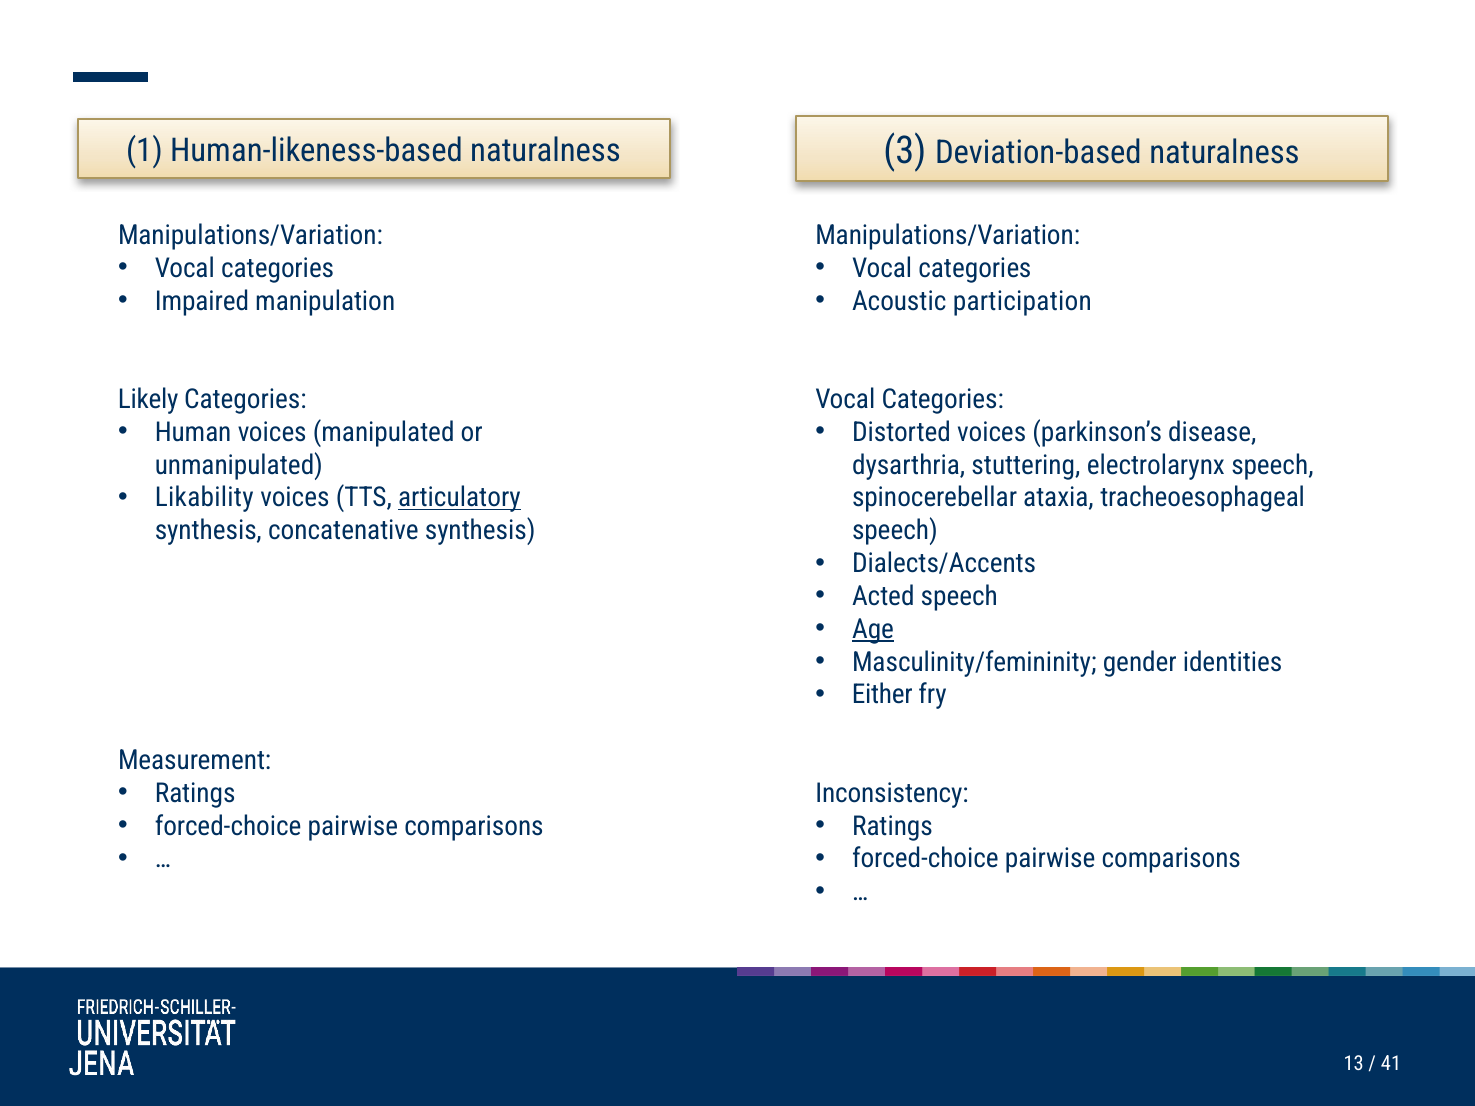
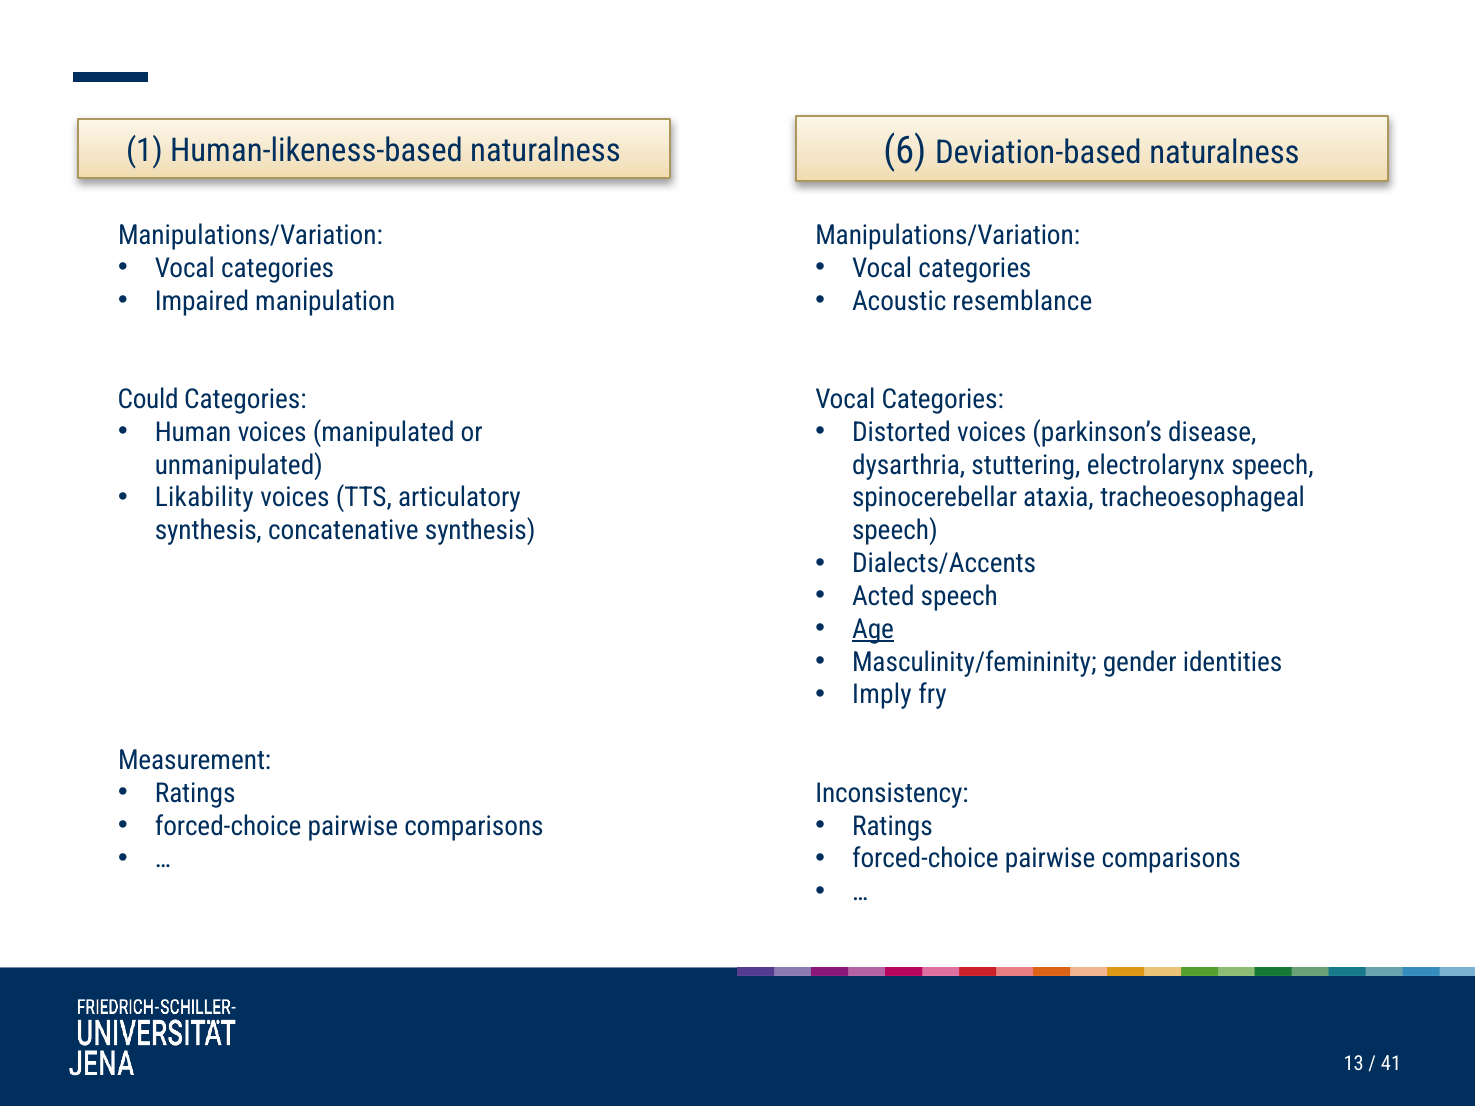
3: 3 -> 6 (905, 151)
participation: participation -> resemblance (1022, 301)
Likely: Likely -> Could (148, 400)
articulatory underline: present -> none (459, 498)
Either: Either -> Imply (882, 695)
